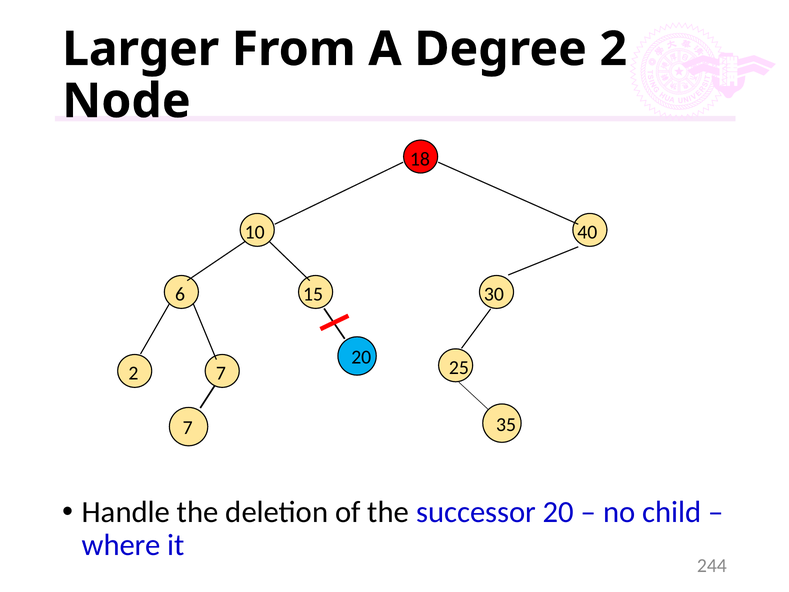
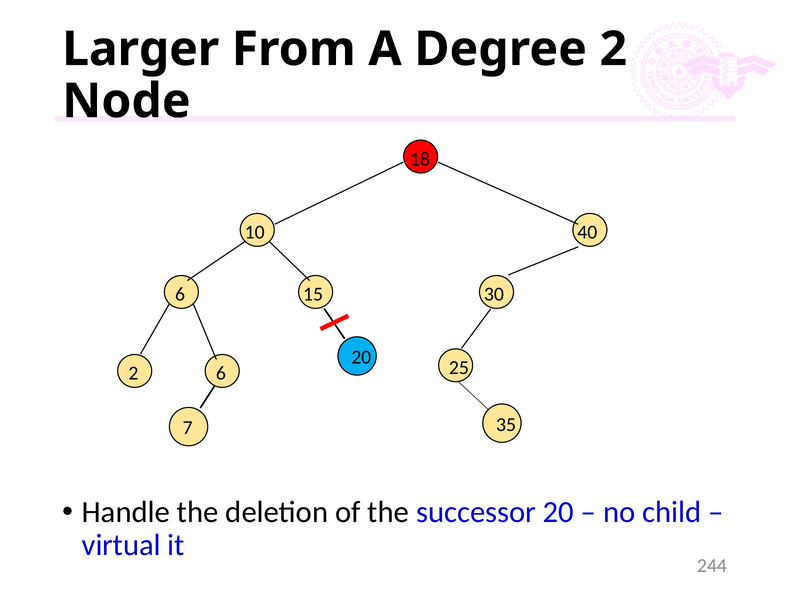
2 7: 7 -> 6 (221, 373)
where: where -> virtual (121, 545)
